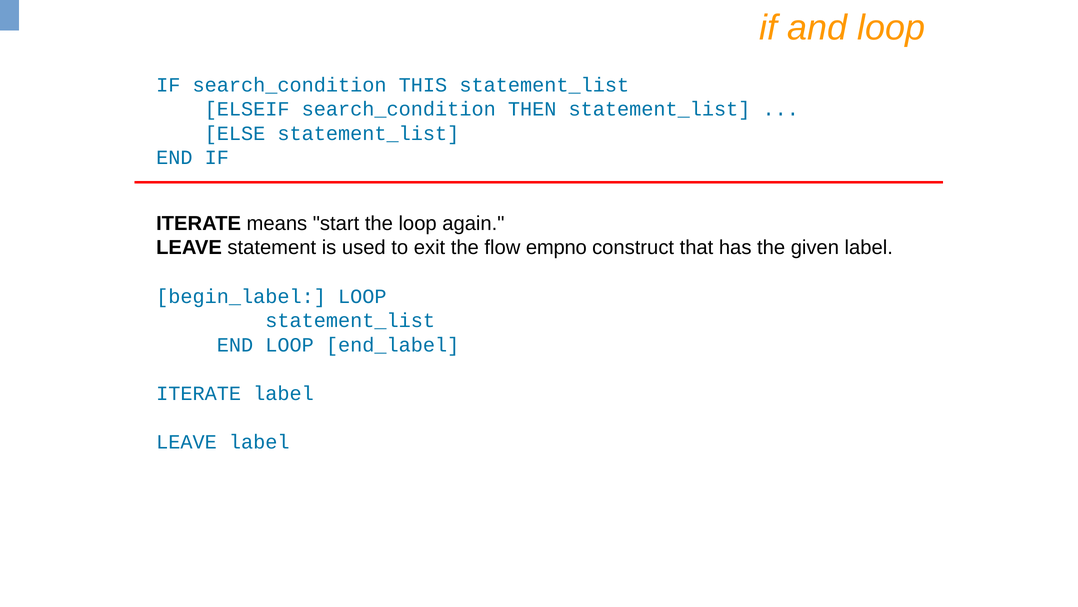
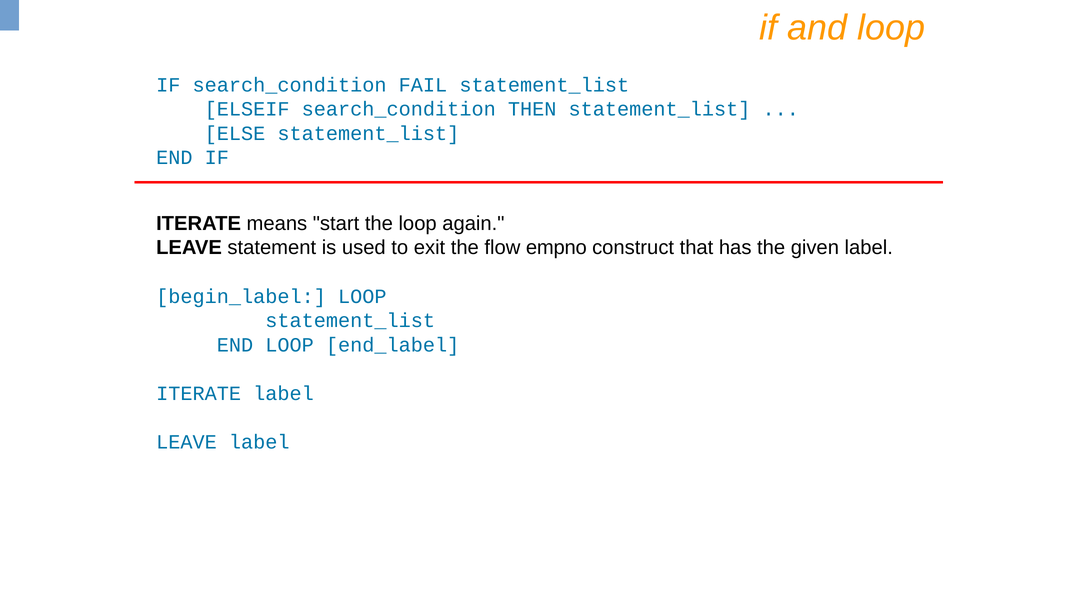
THIS: THIS -> FAIL (423, 85)
